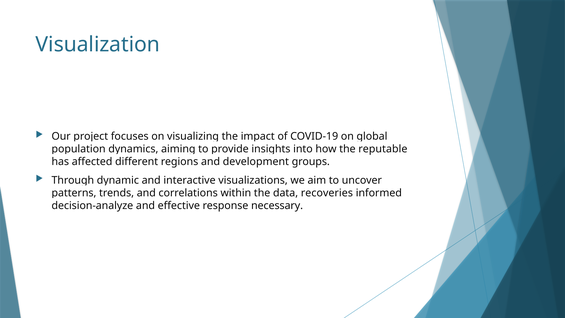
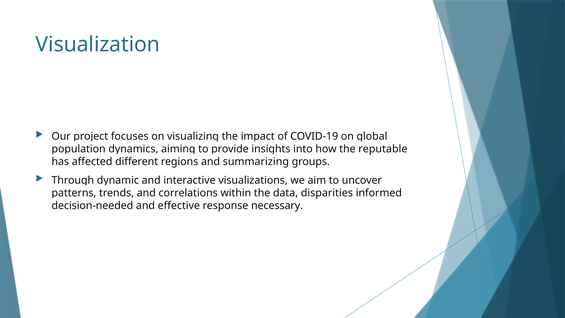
development: development -> summarizing (256, 162)
recoveries: recoveries -> disparities (327, 193)
decision-analyze: decision-analyze -> decision-needed (92, 206)
